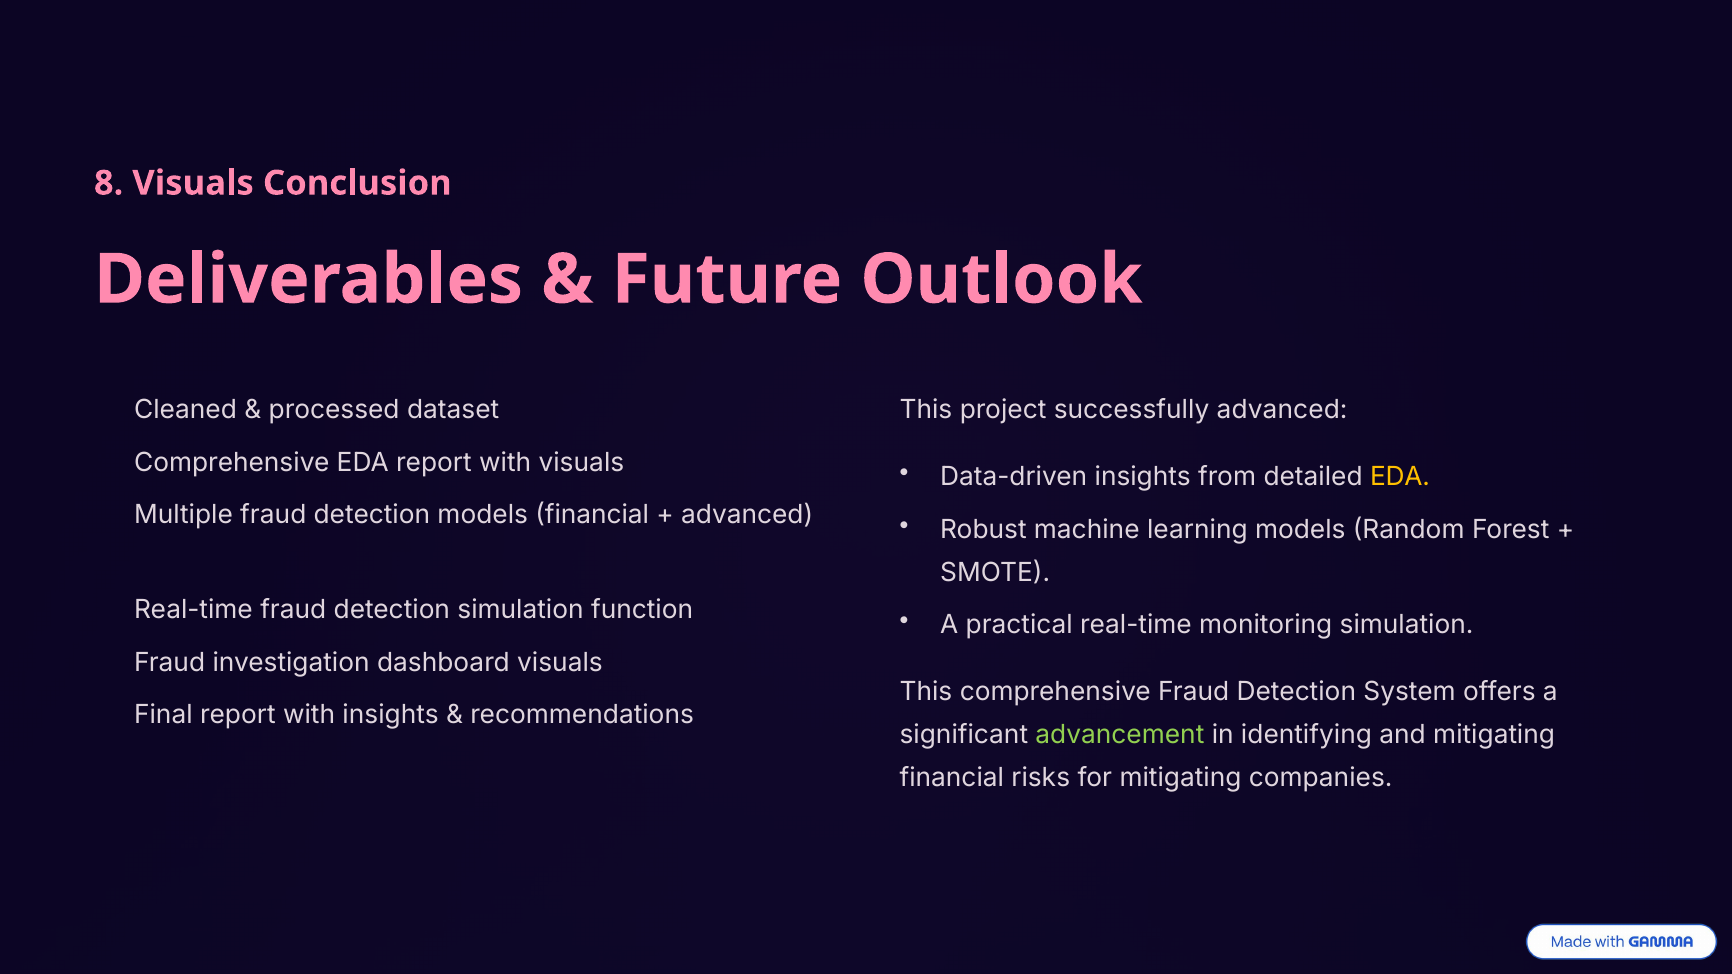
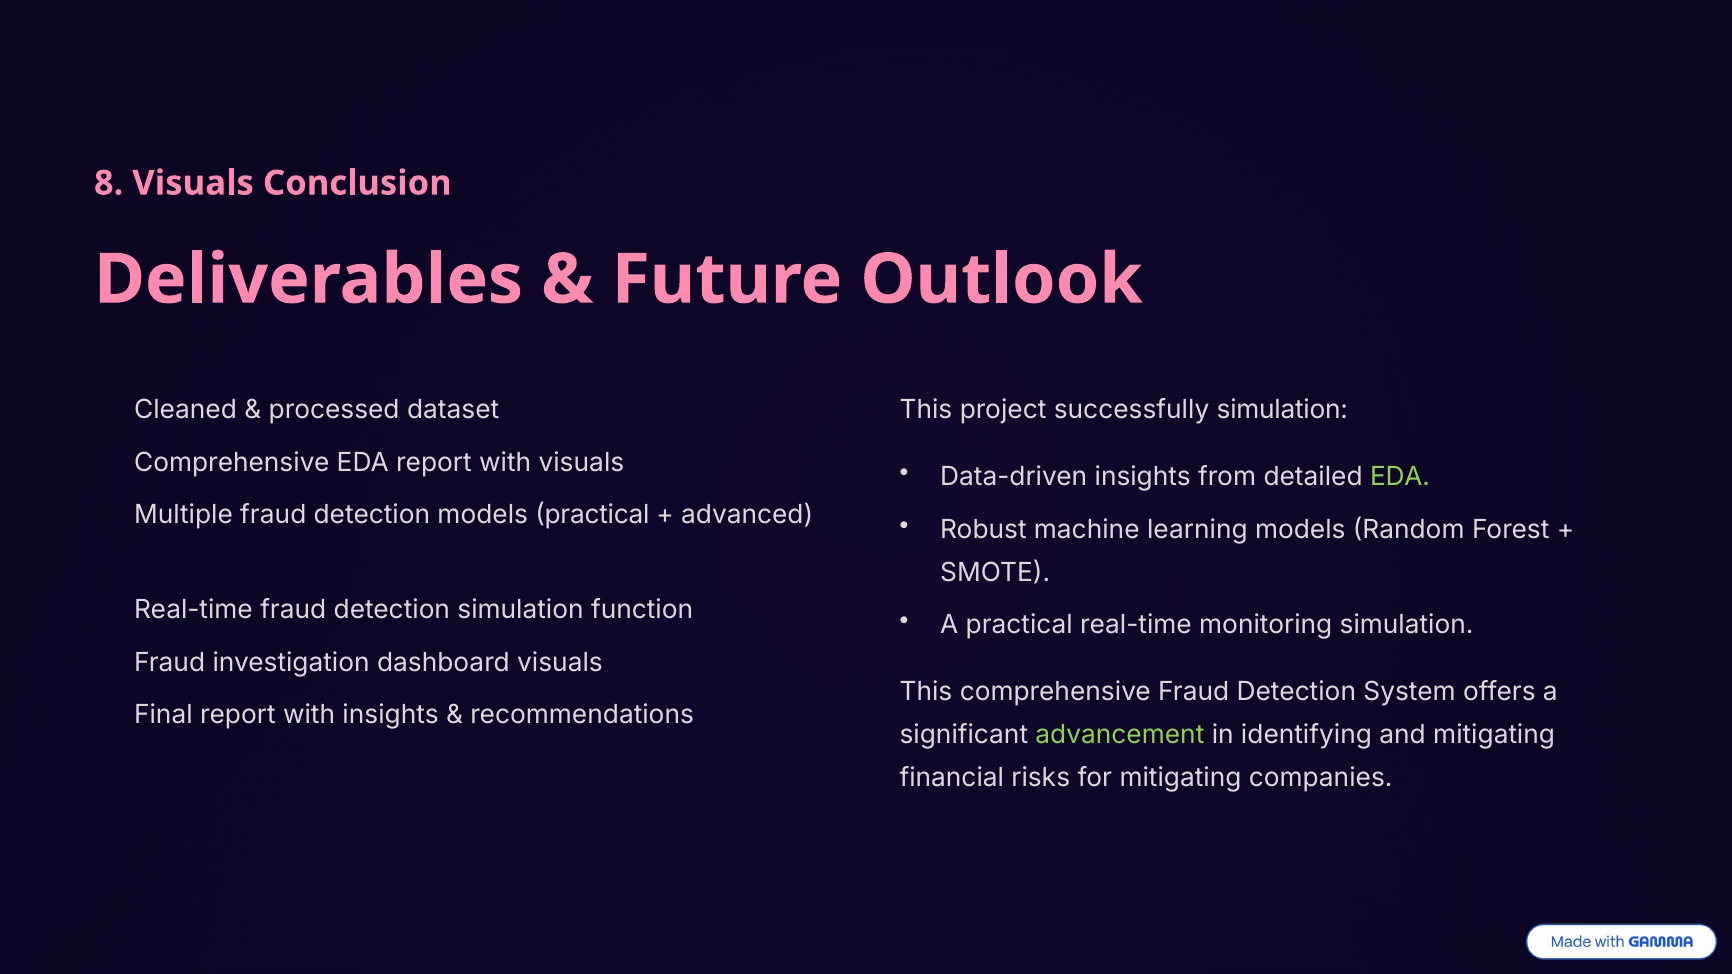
successfully advanced: advanced -> simulation (1282, 410)
EDA colour: yellow -> light green (1400, 477)
models financial: financial -> practical (592, 515)
